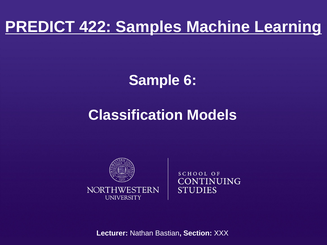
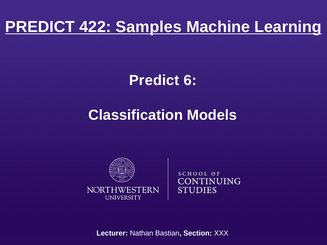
Sample: Sample -> Predict (154, 80)
